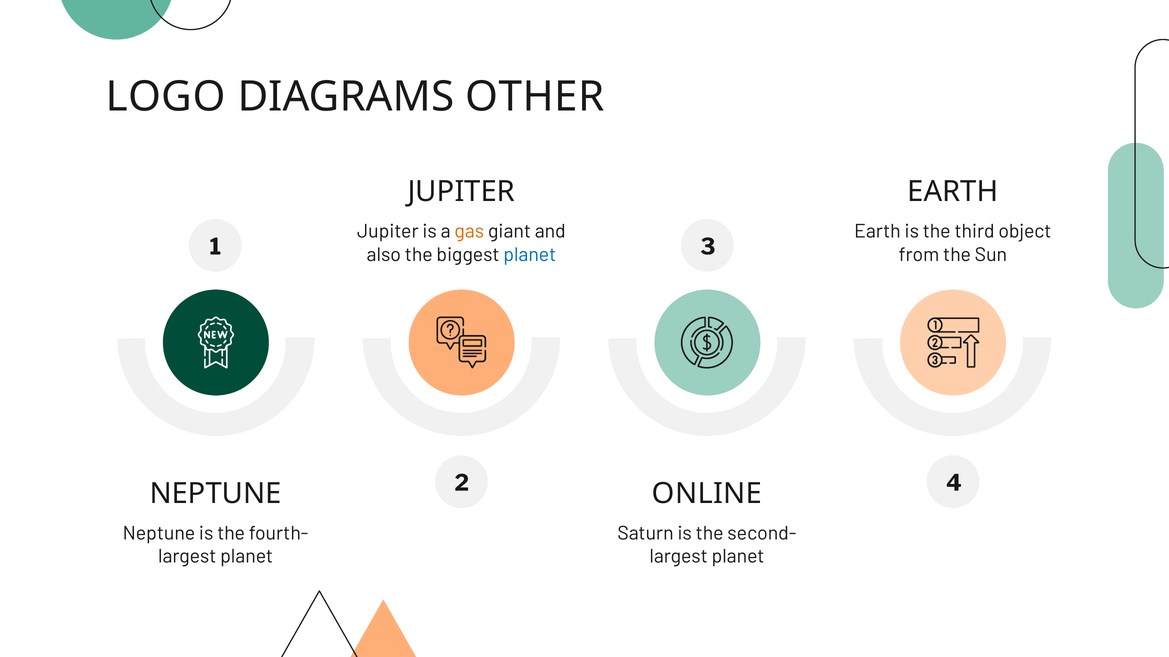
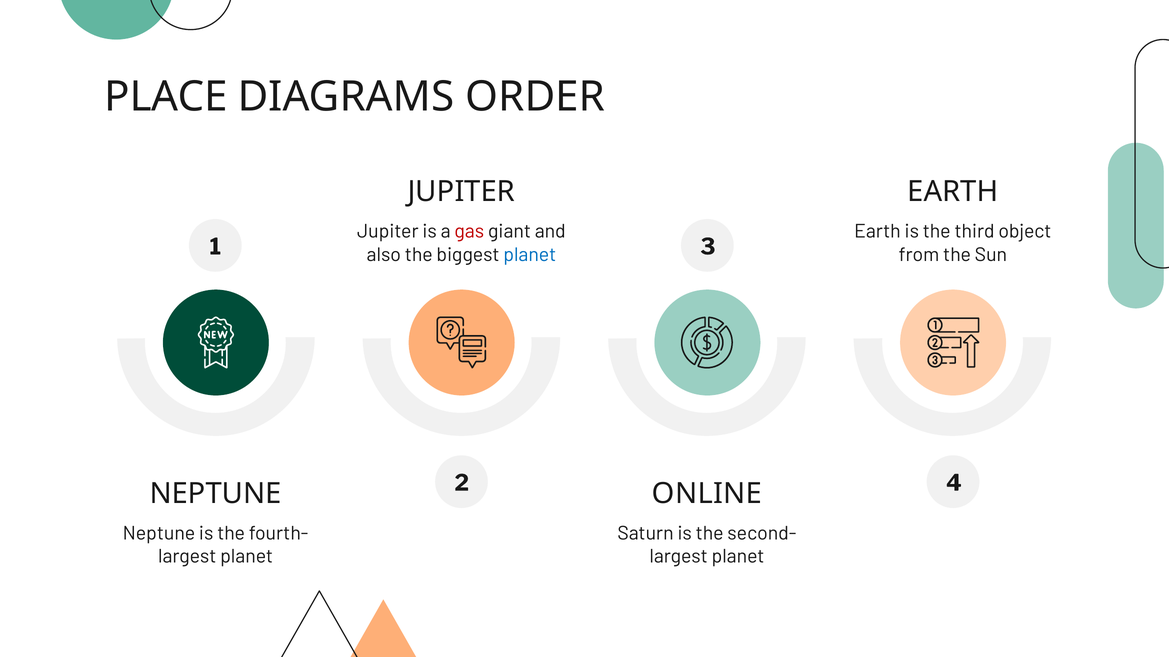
LOGO: LOGO -> PLACE (166, 97)
OTHER: OTHER -> ORDER (535, 97)
gas colour: orange -> red (469, 232)
